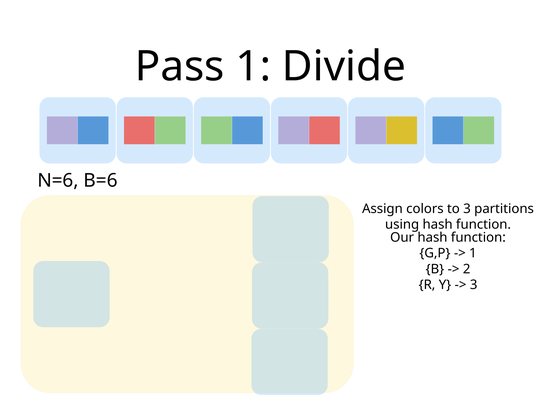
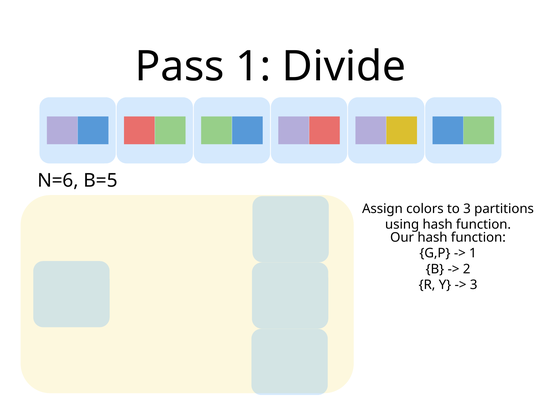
B=6: B=6 -> B=5 (101, 180)
